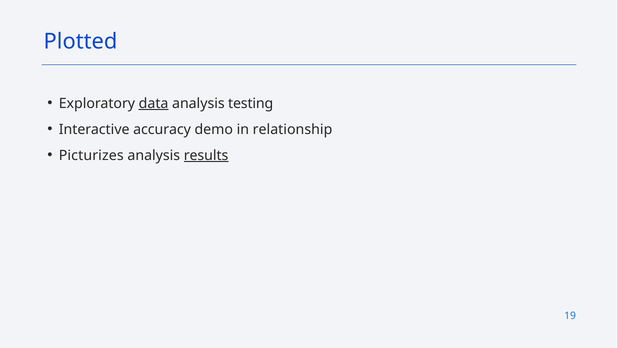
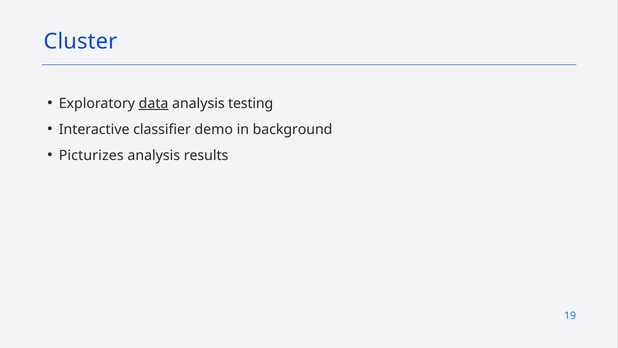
Plotted: Plotted -> Cluster (80, 41)
accuracy: accuracy -> classifier (162, 129)
relationship: relationship -> background (293, 129)
results underline: present -> none (206, 155)
